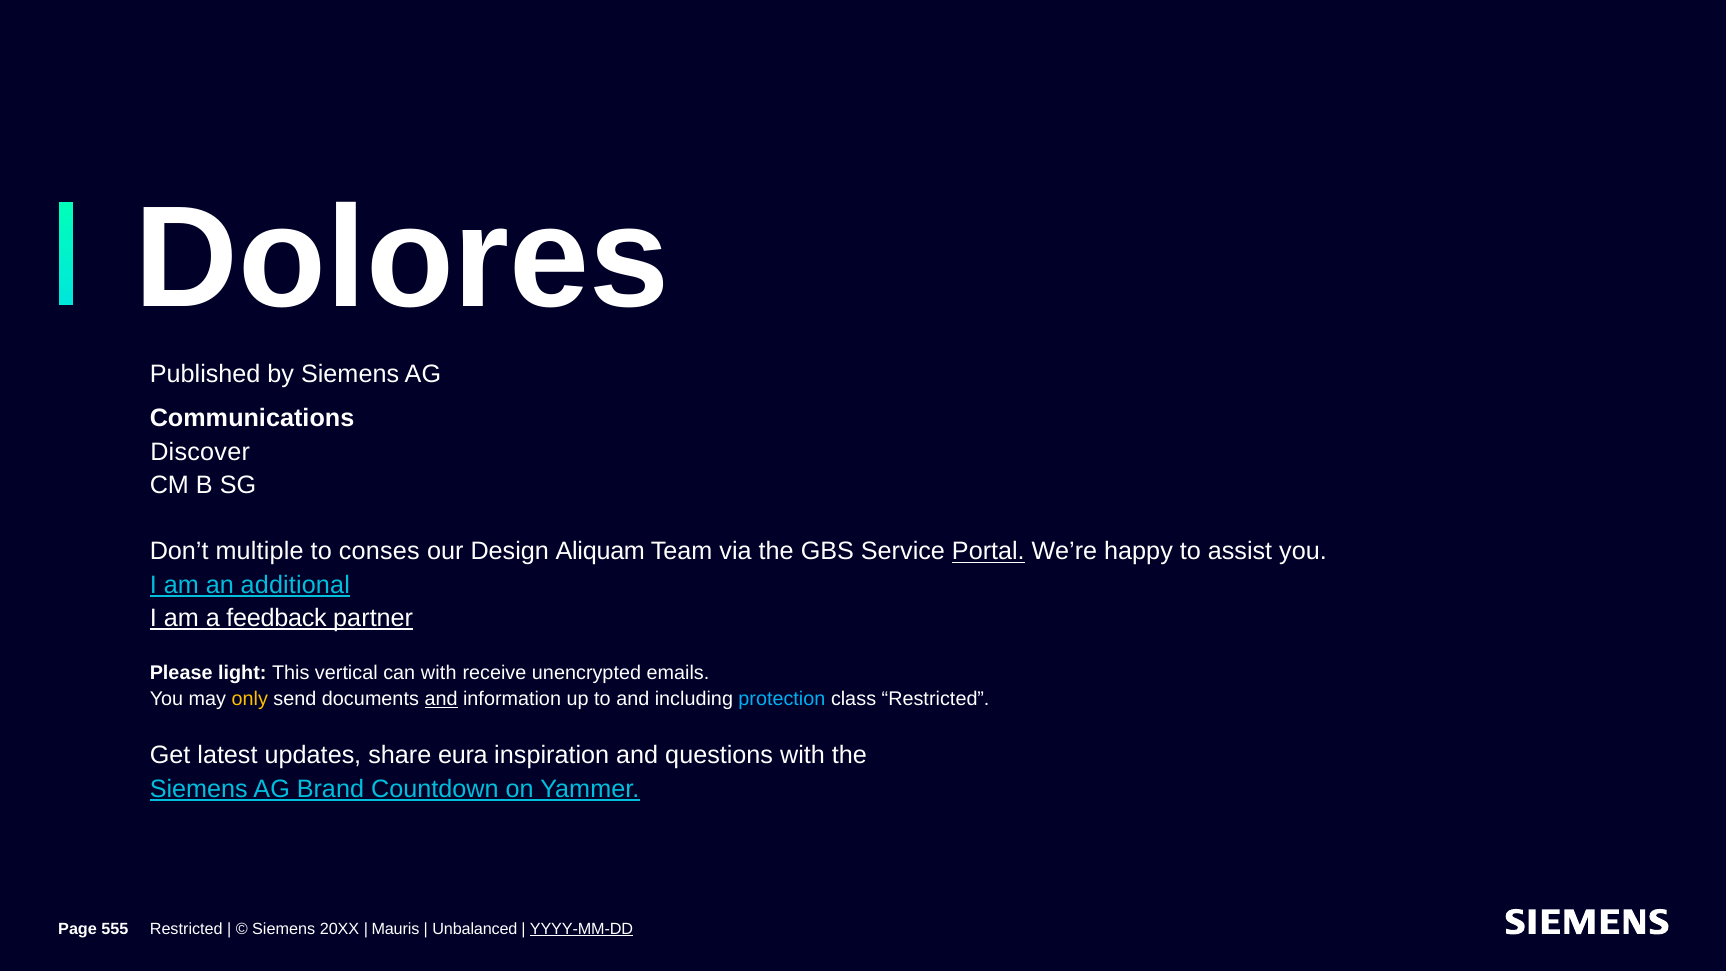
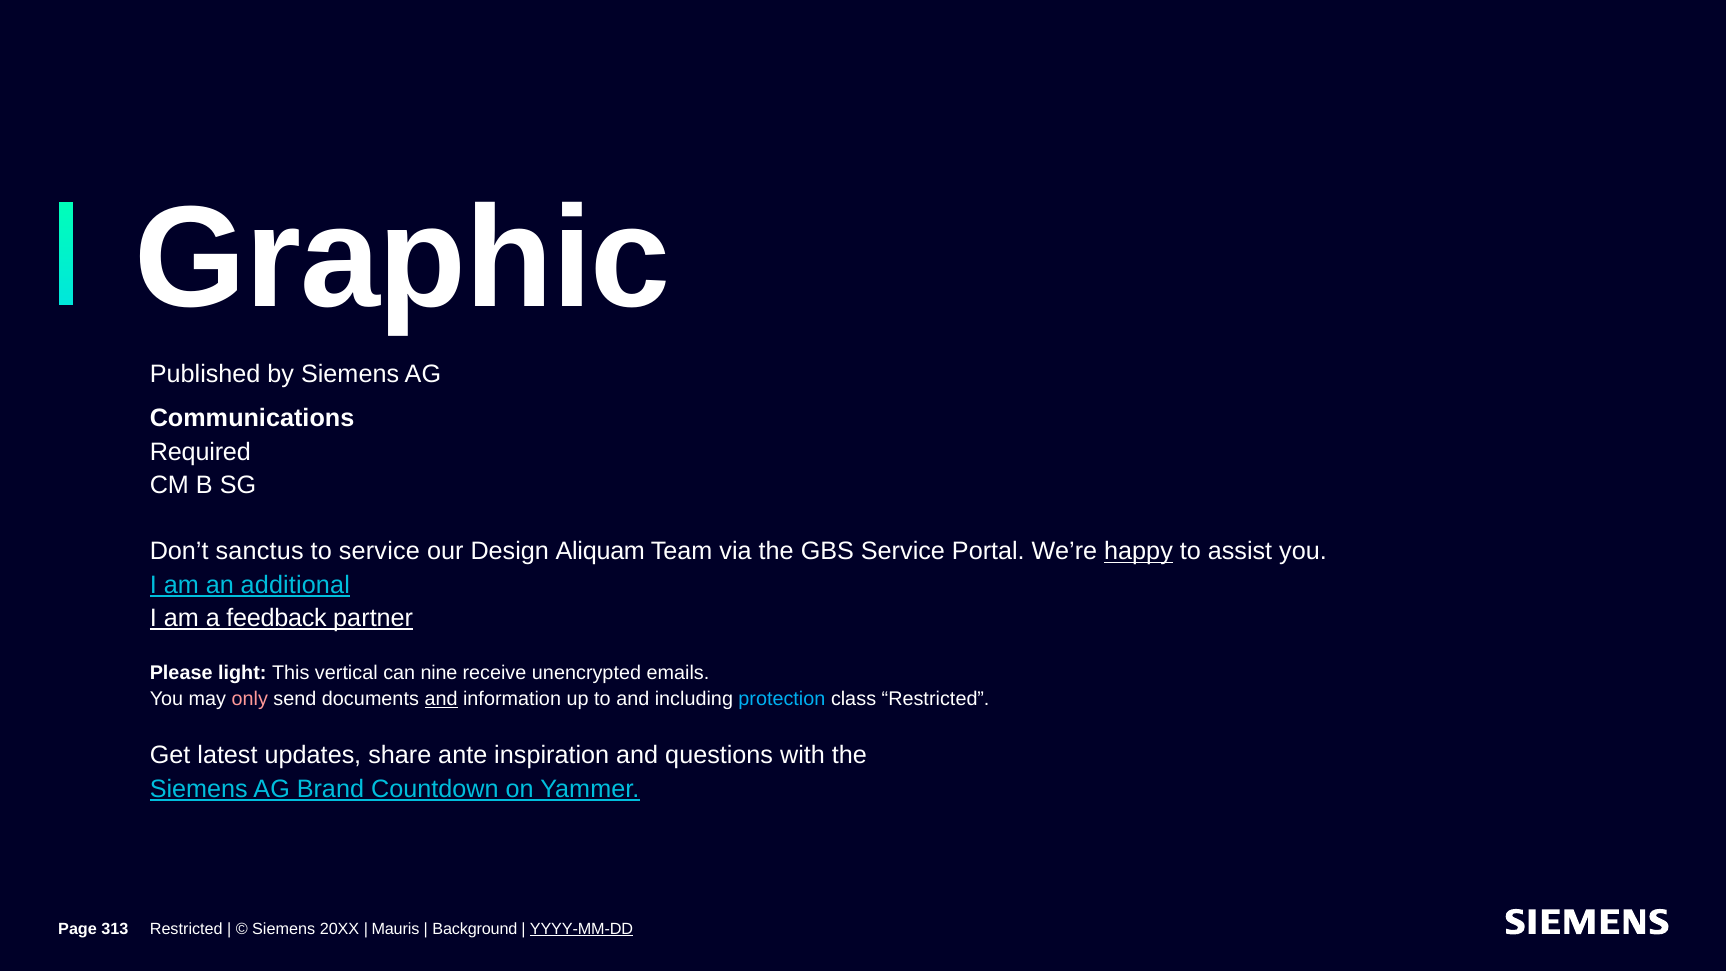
Dolores: Dolores -> Graphic (403, 259)
Discover: Discover -> Required (200, 452)
multiple: multiple -> sanctus (260, 551)
to conses: conses -> service (379, 551)
Portal underline: present -> none (988, 551)
happy underline: none -> present (1138, 551)
can with: with -> nine (439, 673)
only colour: yellow -> pink (250, 699)
eura: eura -> ante (463, 756)
555: 555 -> 313 (115, 929)
Unbalanced: Unbalanced -> Background (475, 929)
